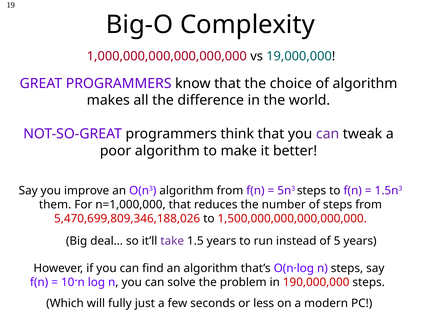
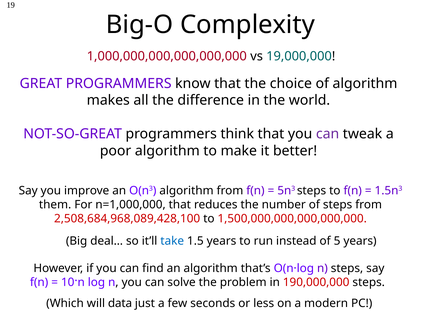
5,470,699,809,346,188,026: 5,470,699,809,346,188,026 -> 2,508,684,968,089,428,100 (127, 219)
take colour: purple -> blue (172, 241)
fully: fully -> data (120, 304)
